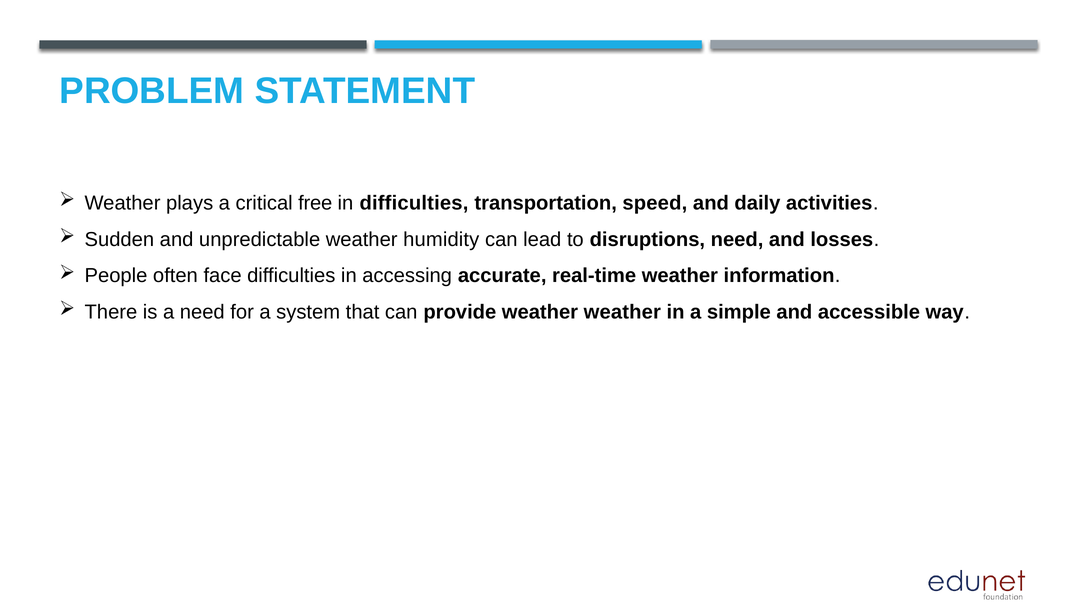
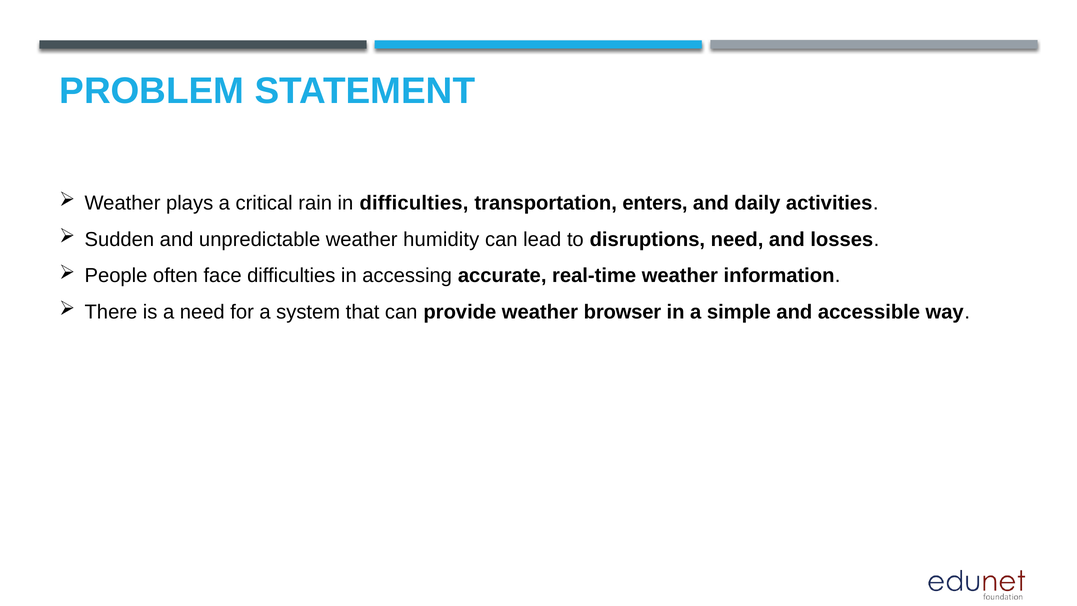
free: free -> rain (315, 203)
speed: speed -> enters (655, 203)
weather weather: weather -> browser (622, 312)
